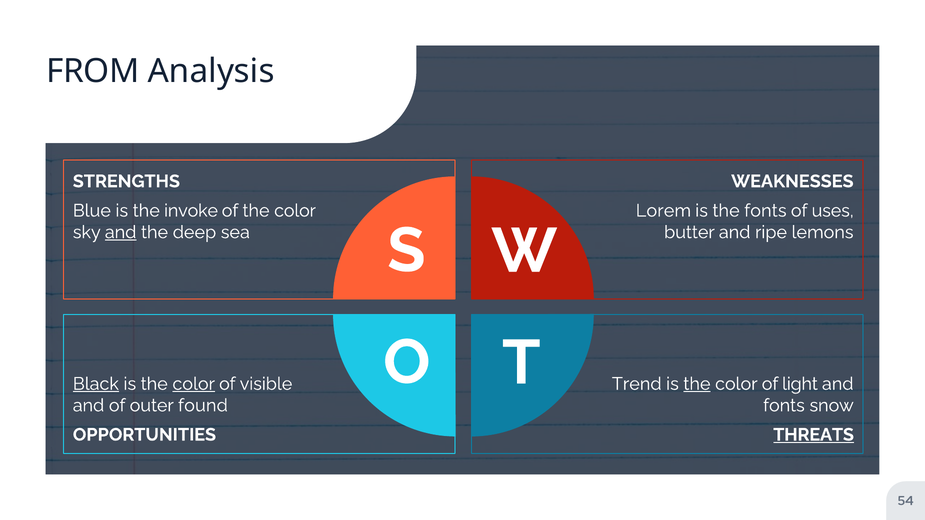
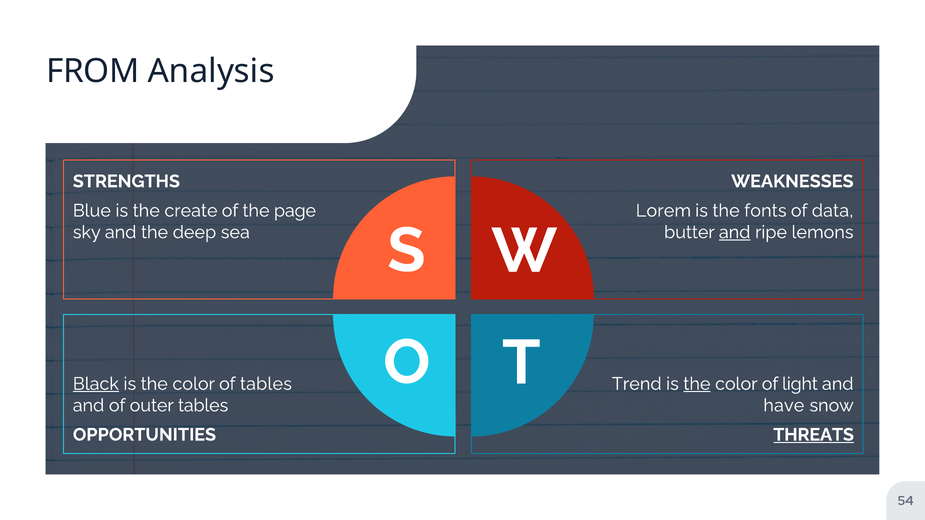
invoke: invoke -> create (191, 211)
of the color: color -> page (295, 211)
uses: uses -> data (833, 211)
and underline: present -> none (121, 232)
and underline: none -> present (735, 232)
color underline: present -> none (194, 384)
of visible: visible -> tables (266, 384)
outer found: found -> tables (203, 406)
fonts: fonts -> have (784, 406)
